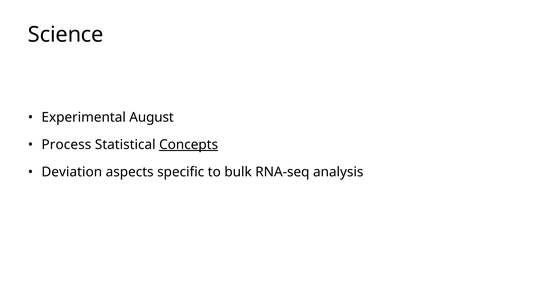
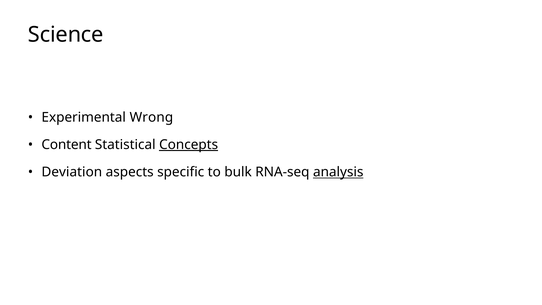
August: August -> Wrong (151, 117)
Process: Process -> Content (67, 145)
analysis underline: none -> present (338, 172)
